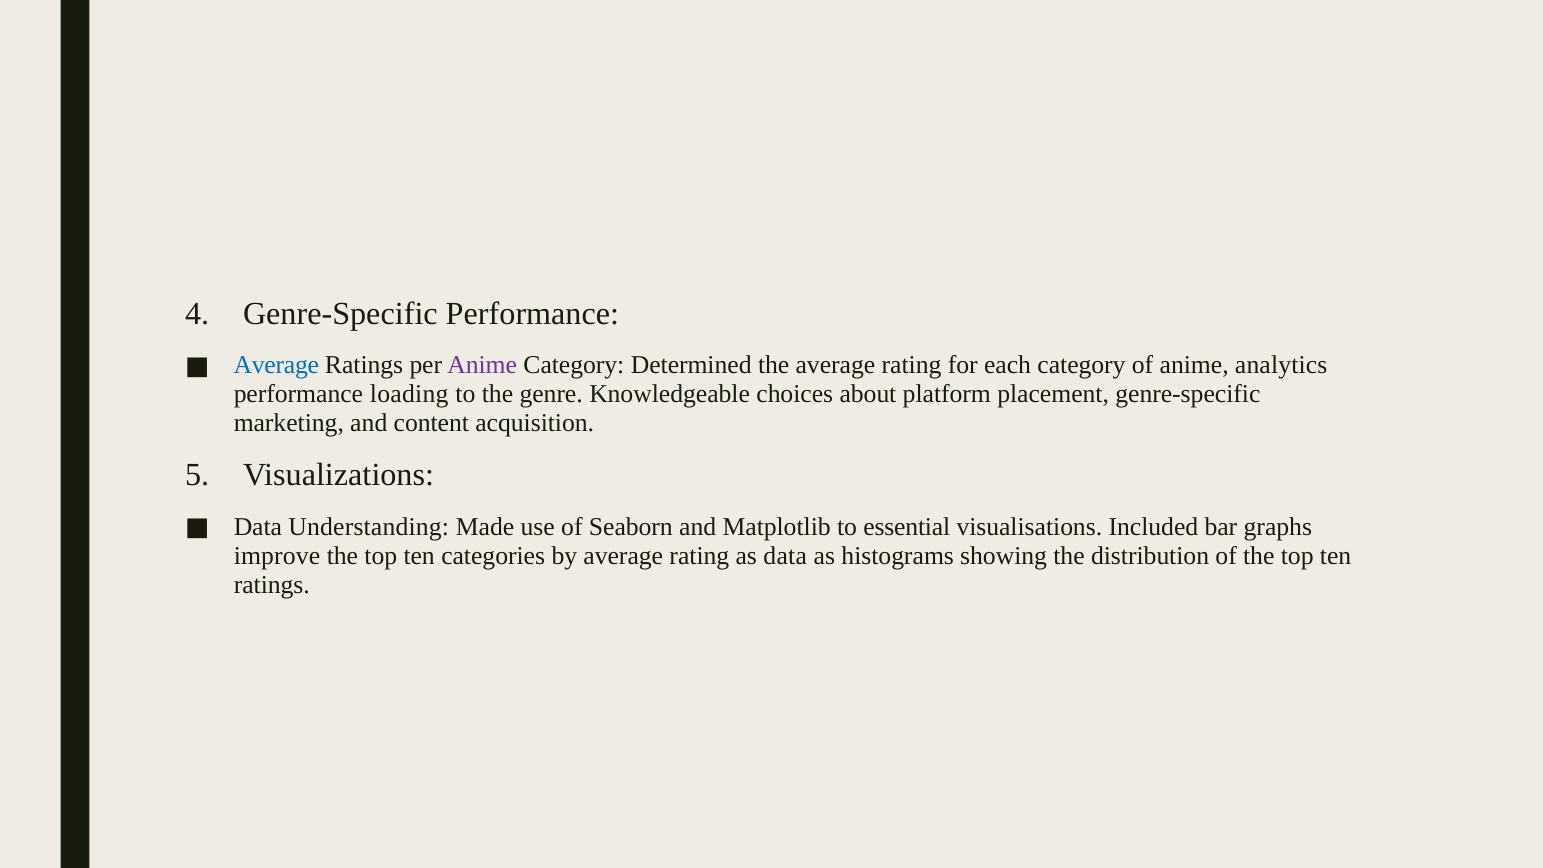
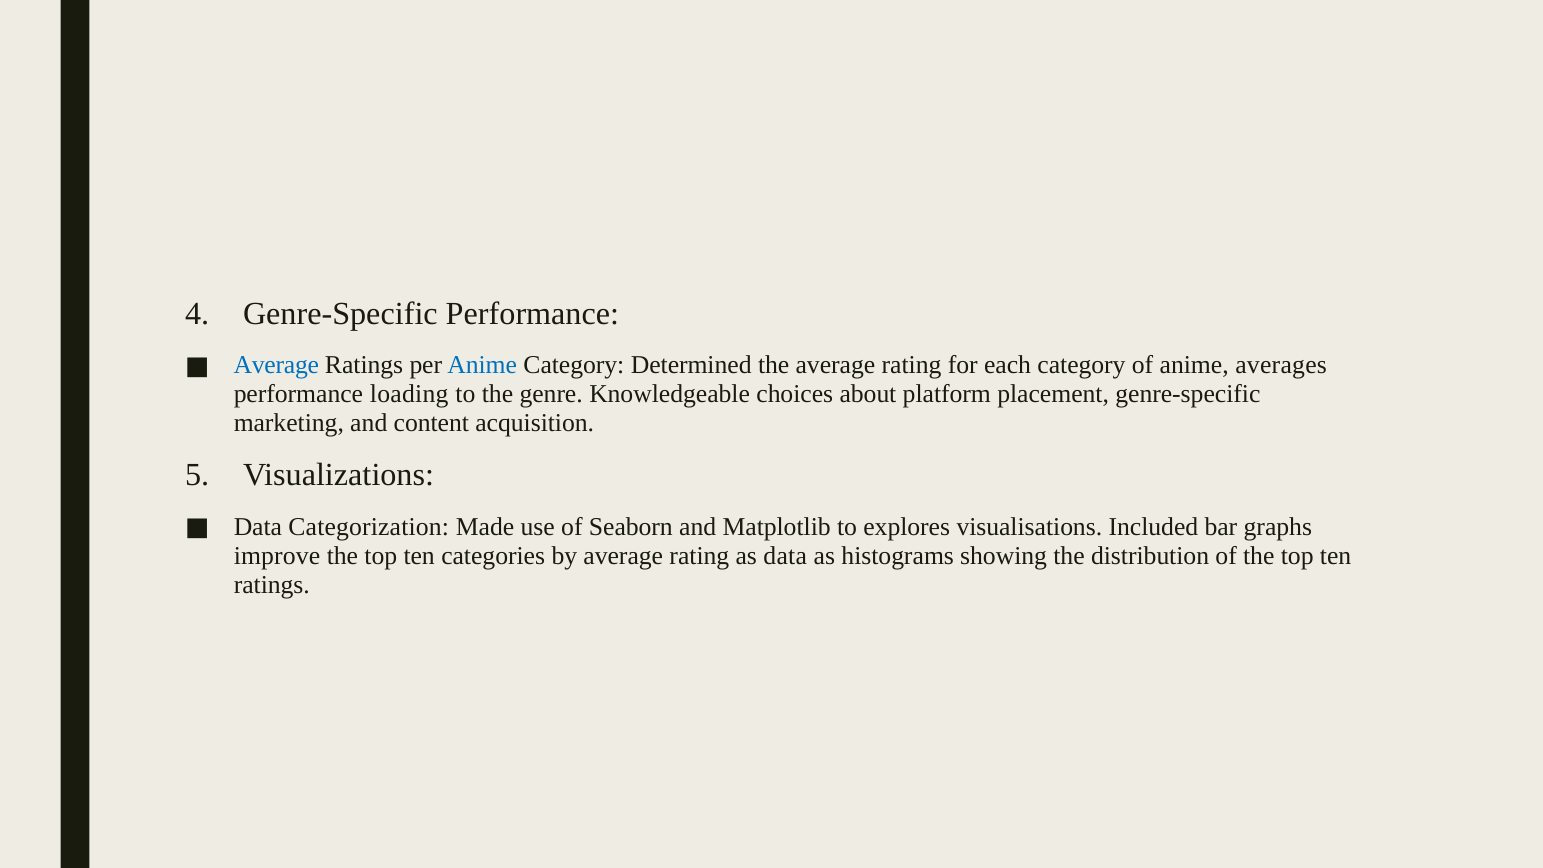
Anime colour: purple -> blue (482, 365)
analytics: analytics -> averages (1281, 365)
Understanding: Understanding -> Categorization (369, 527)
essential: essential -> explores (907, 527)
